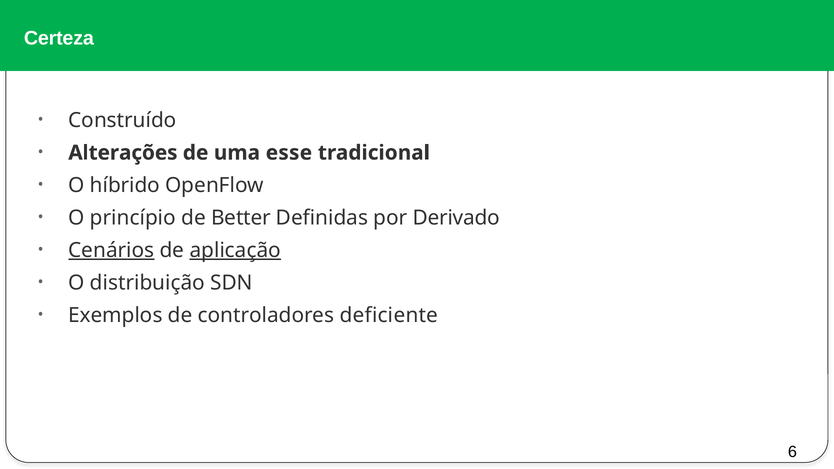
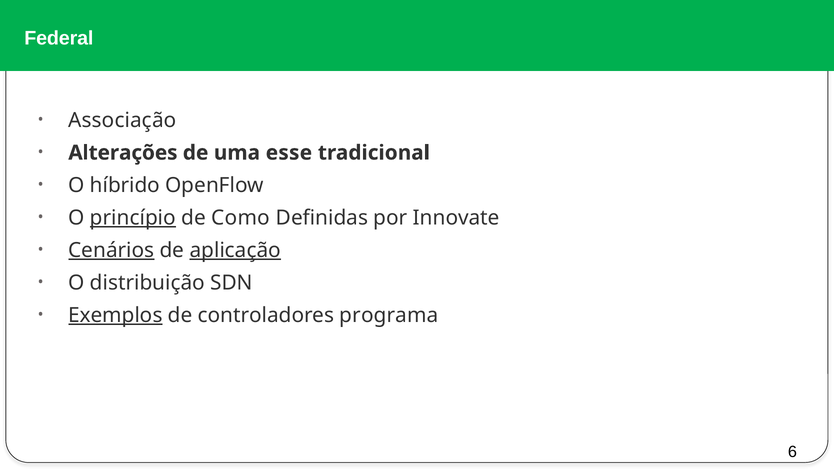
Certeza: Certeza -> Federal (59, 38)
Construído: Construído -> Associação (122, 120)
princípio underline: none -> present (133, 218)
Better: Better -> Como (241, 218)
Derivado: Derivado -> Innovate (456, 218)
Exemplos underline: none -> present (115, 315)
deficiente: deficiente -> programa (389, 315)
